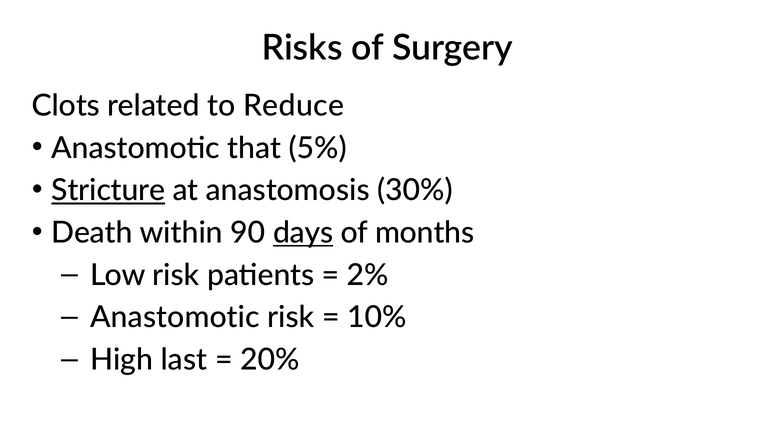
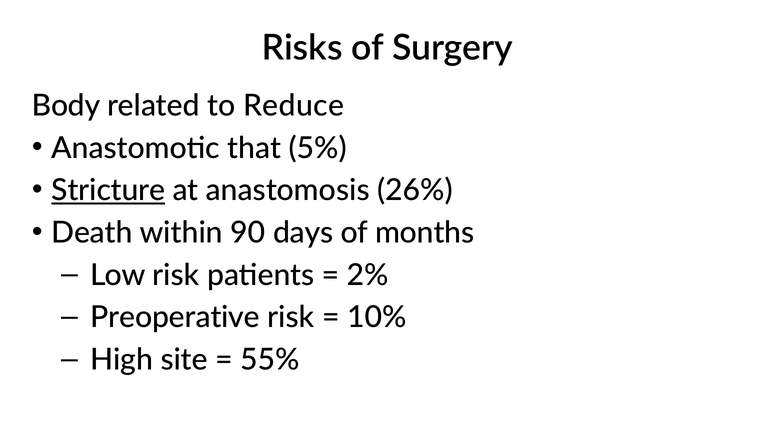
Clots: Clots -> Body (66, 106)
30%: 30% -> 26% (415, 190)
days underline: present -> none (303, 233)
Anastomotic: Anastomotic -> Preoperative (175, 317)
last: last -> site (184, 360)
20%: 20% -> 55% (270, 360)
